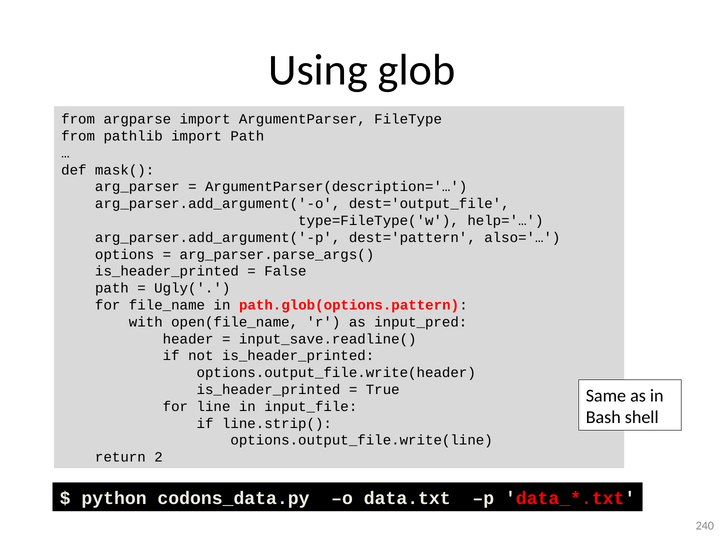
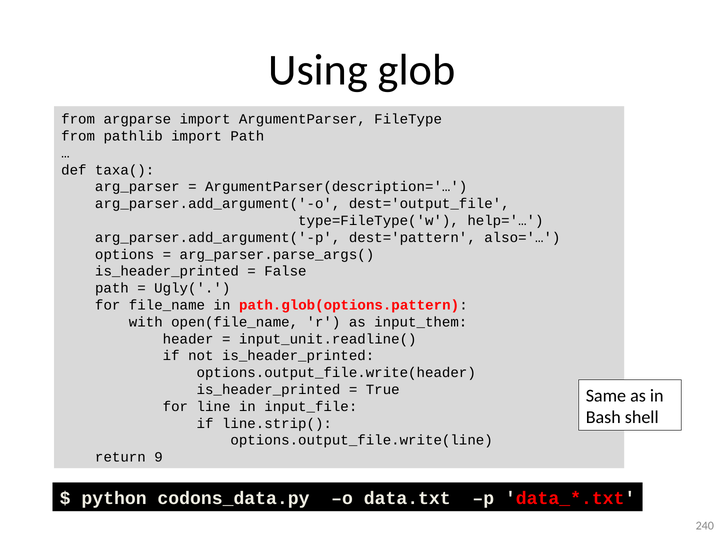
mask(: mask( -> taxa( (125, 170)
input_pred: input_pred -> input_them (421, 322)
input_save.readline(: input_save.readline( -> input_unit.readline( (328, 339)
2: 2 -> 9 (159, 457)
